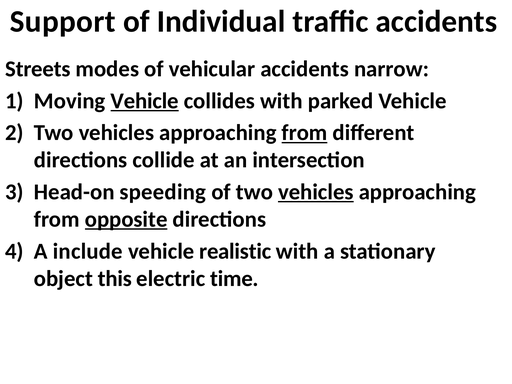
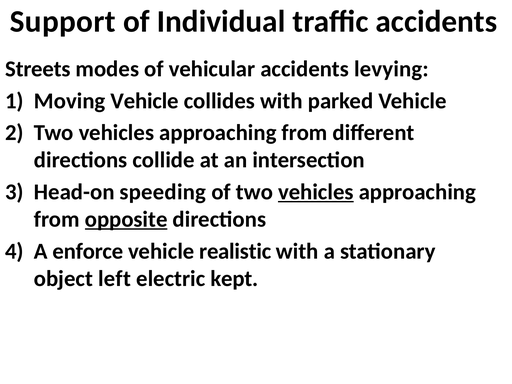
narrow: narrow -> levying (391, 69)
Vehicle underline: present -> none (145, 101)
from underline: present -> none (305, 133)
include: include -> enforce (88, 251)
this: this -> left (115, 279)
time: time -> kept (234, 279)
